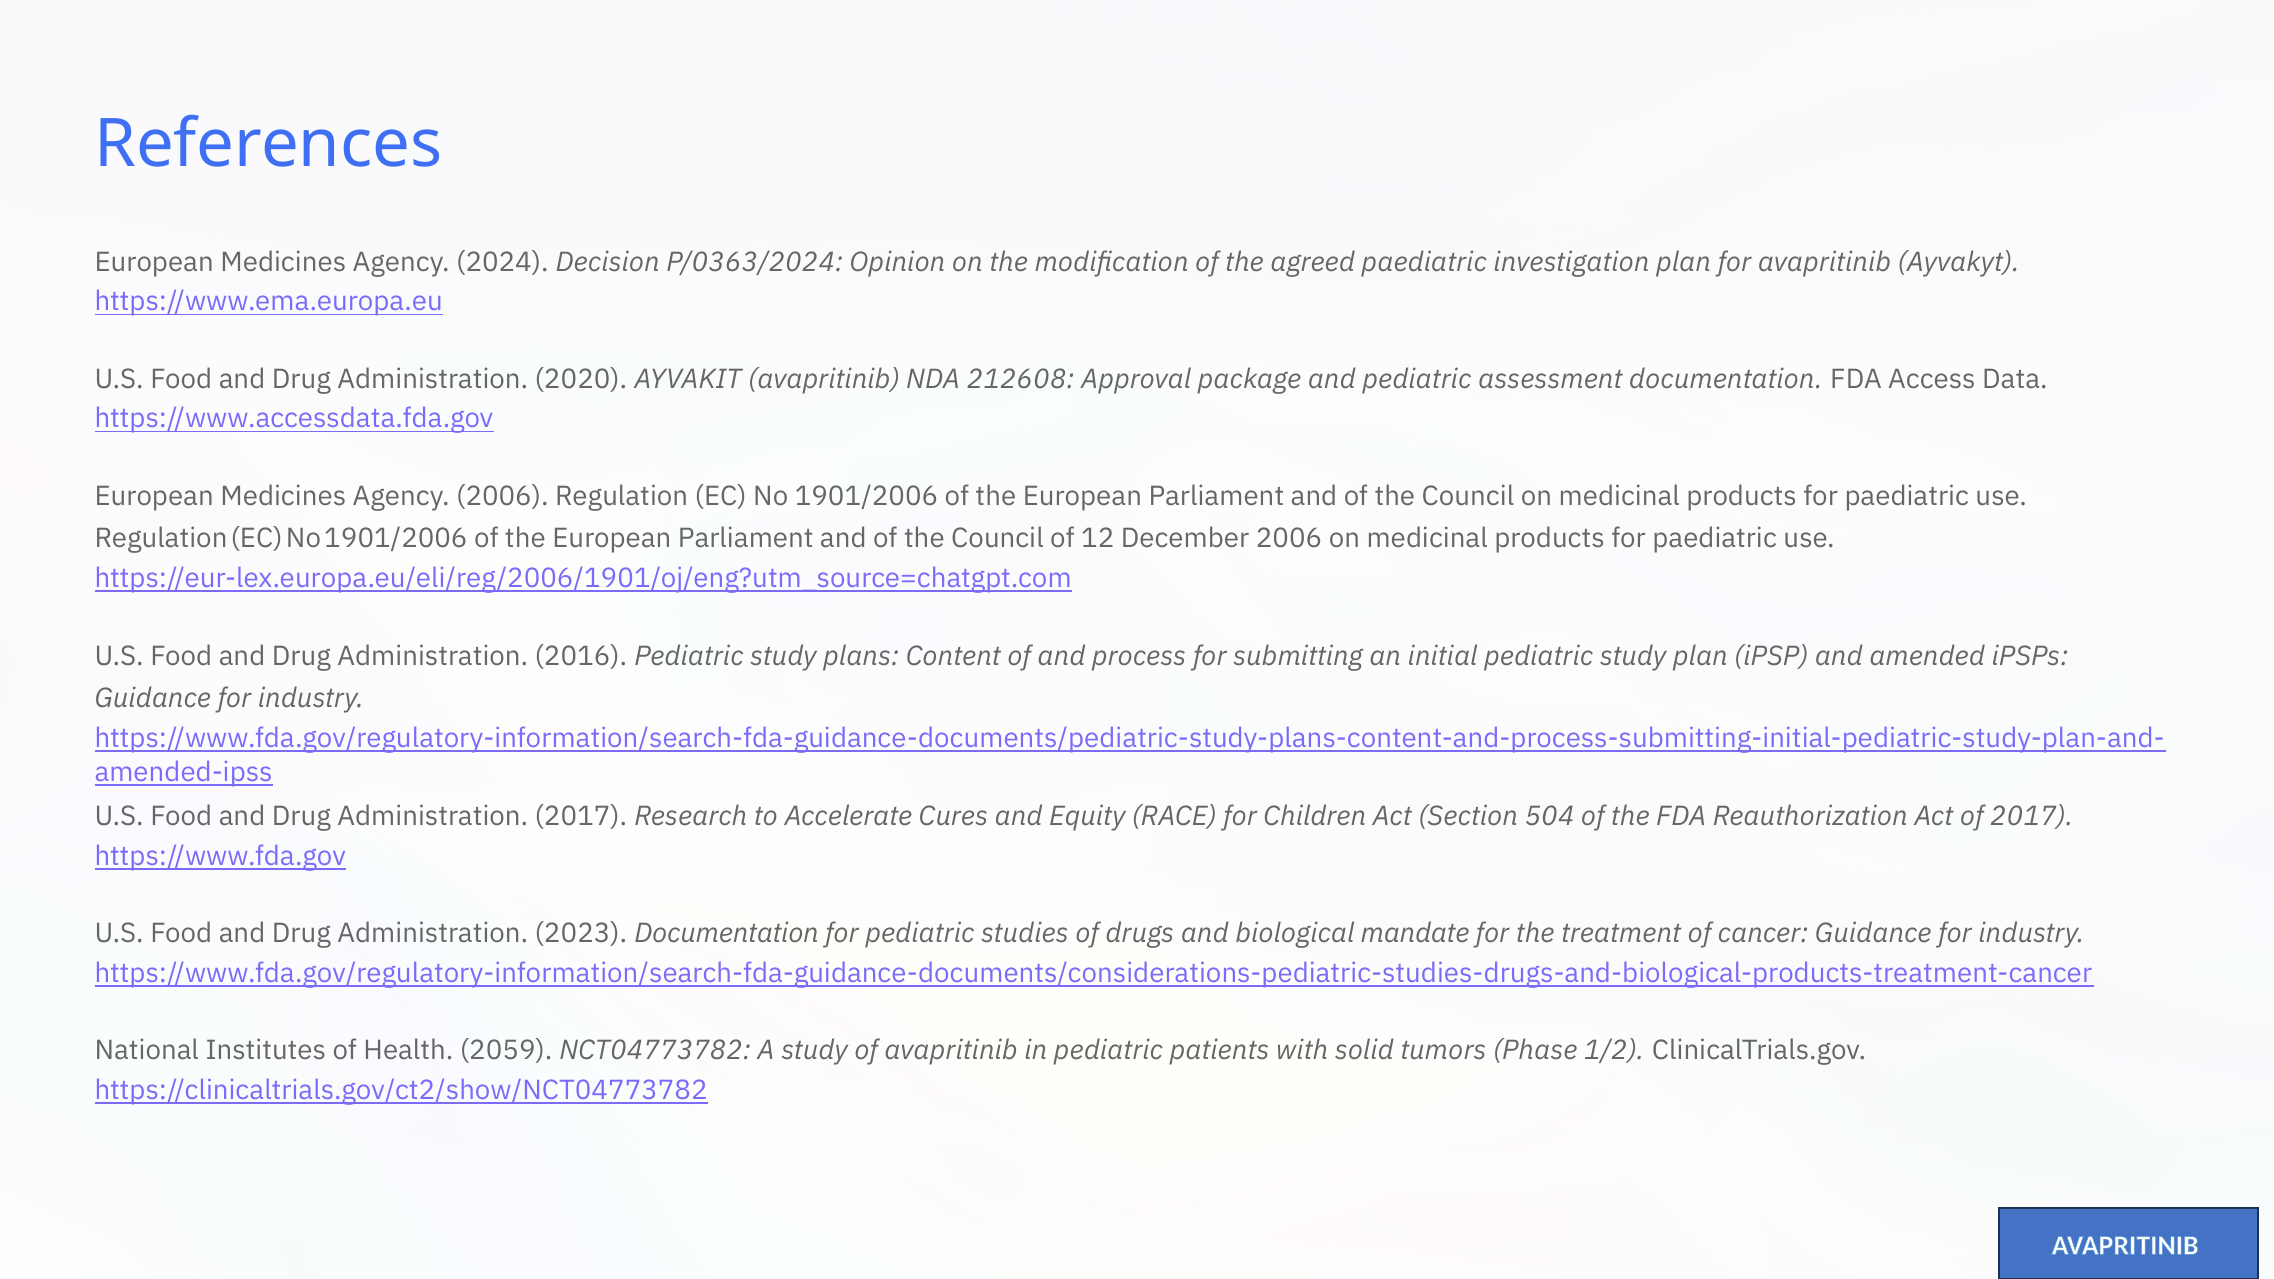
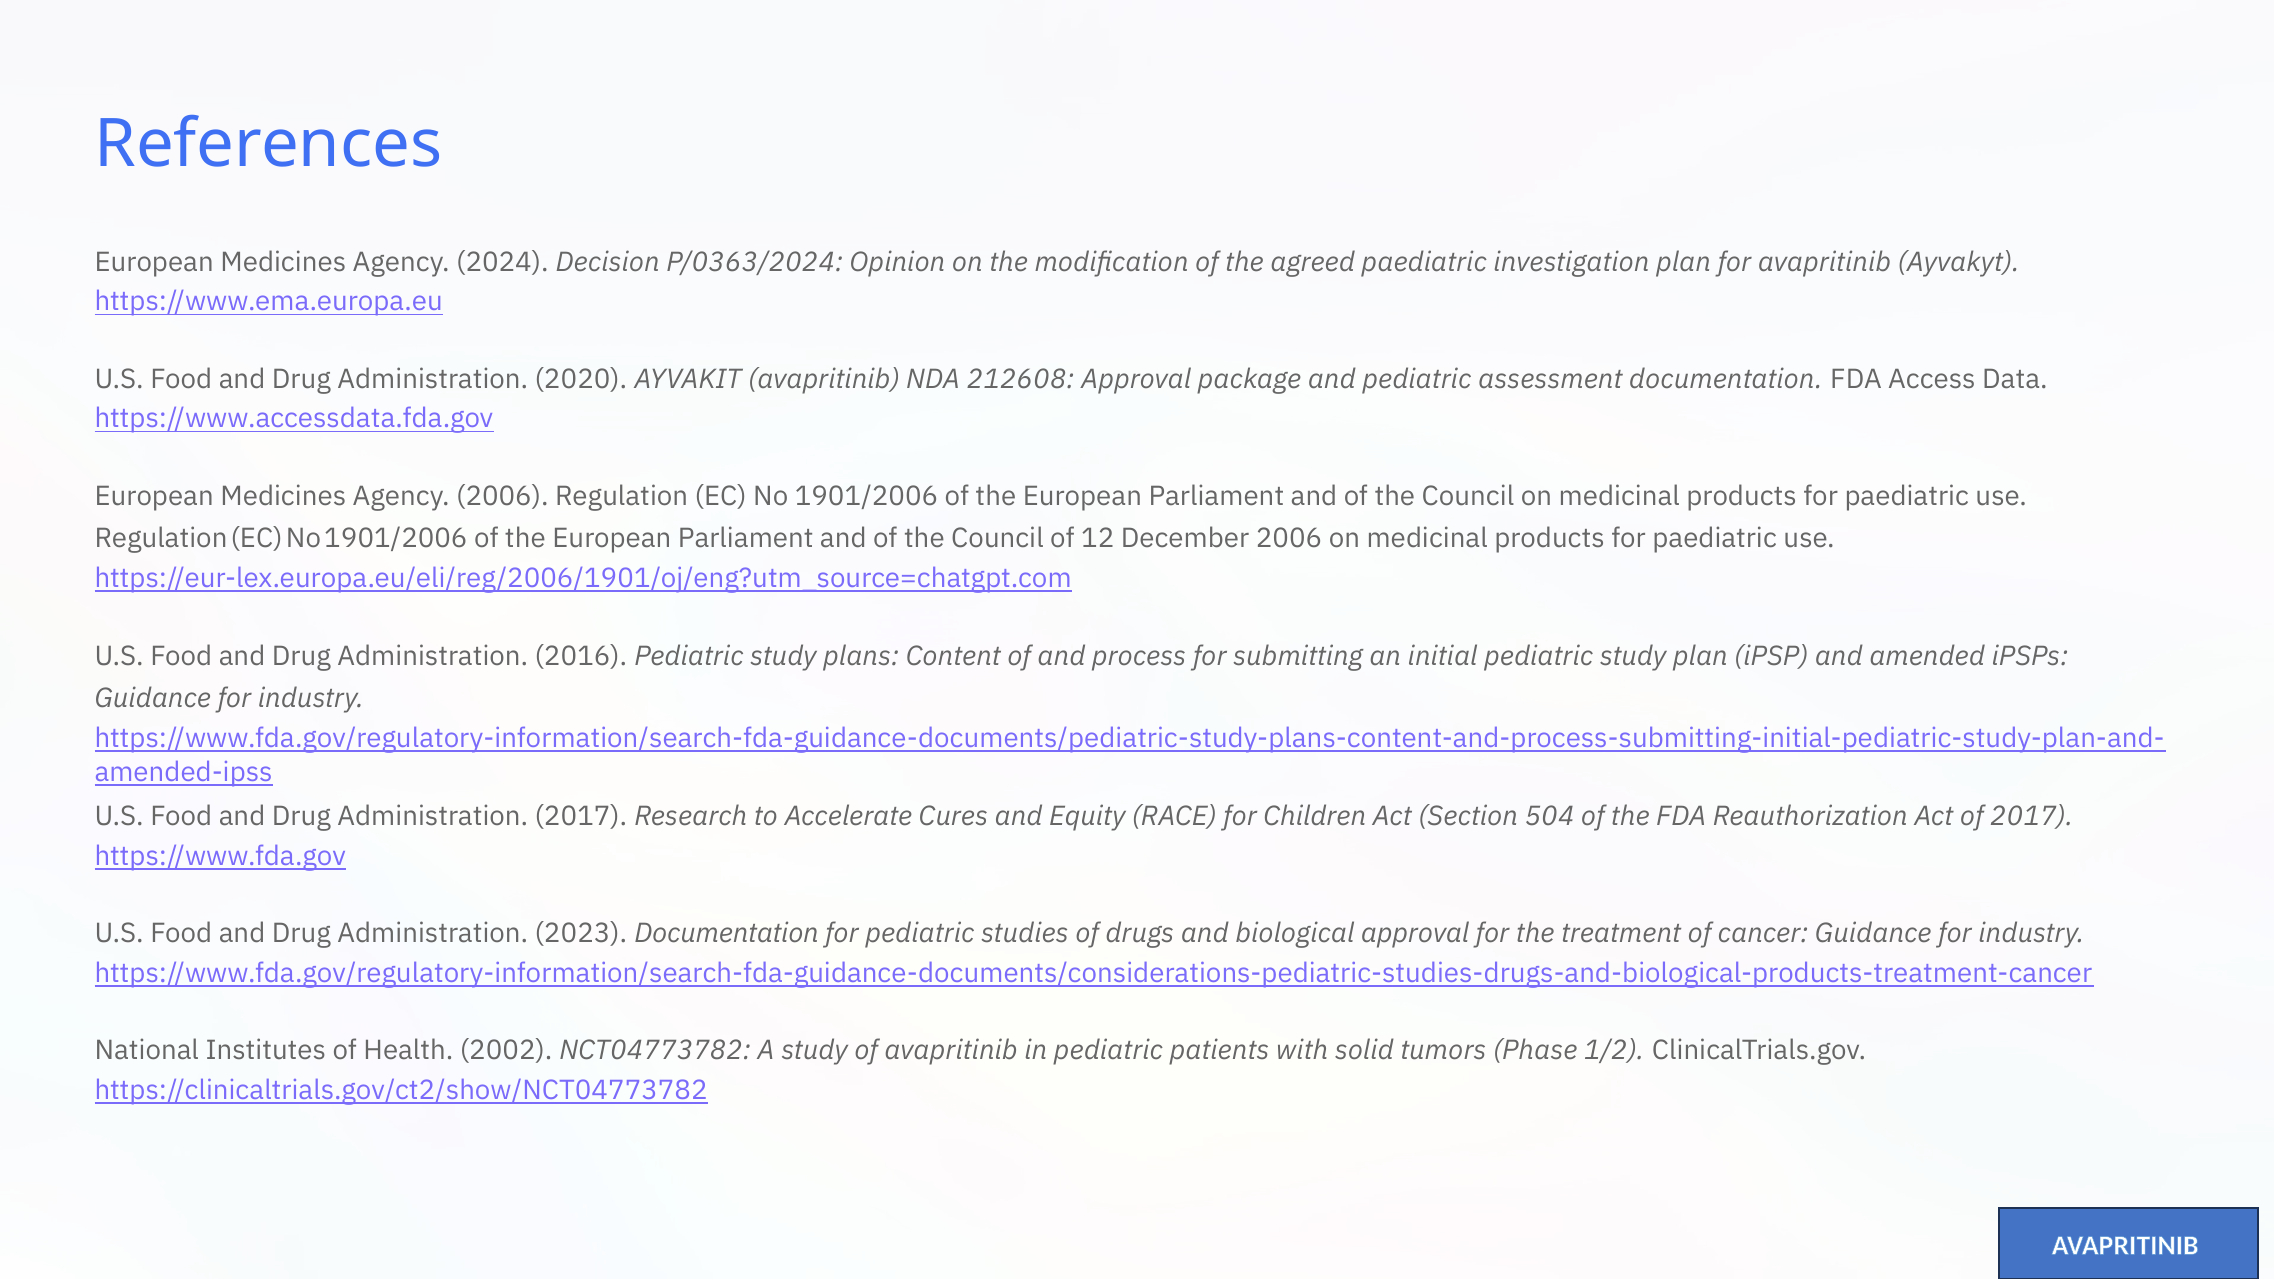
biological mandate: mandate -> approval (1415, 934)
2059: 2059 -> 2002 (506, 1051)
